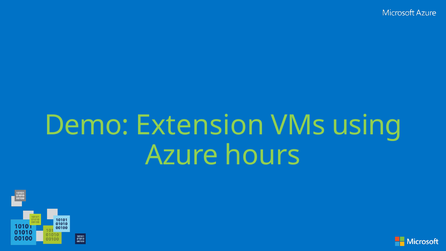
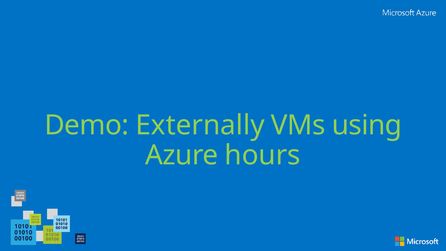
Extension: Extension -> Externally (200, 125)
